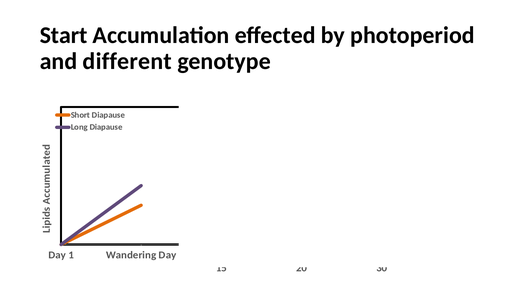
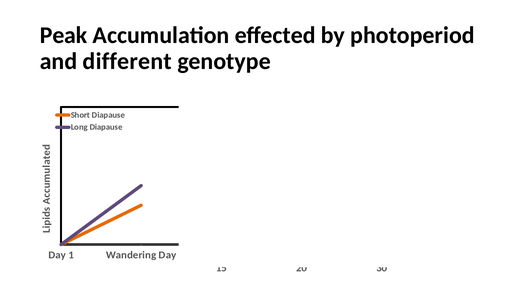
Start: Start -> Peak (64, 35)
